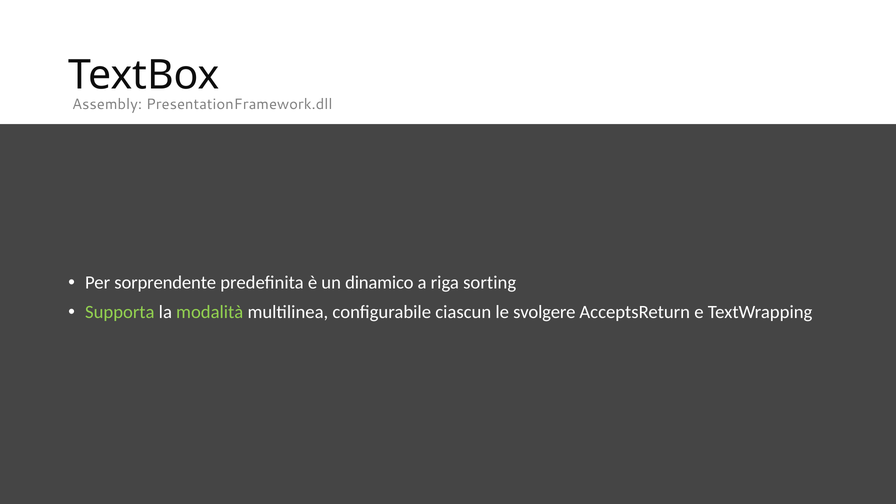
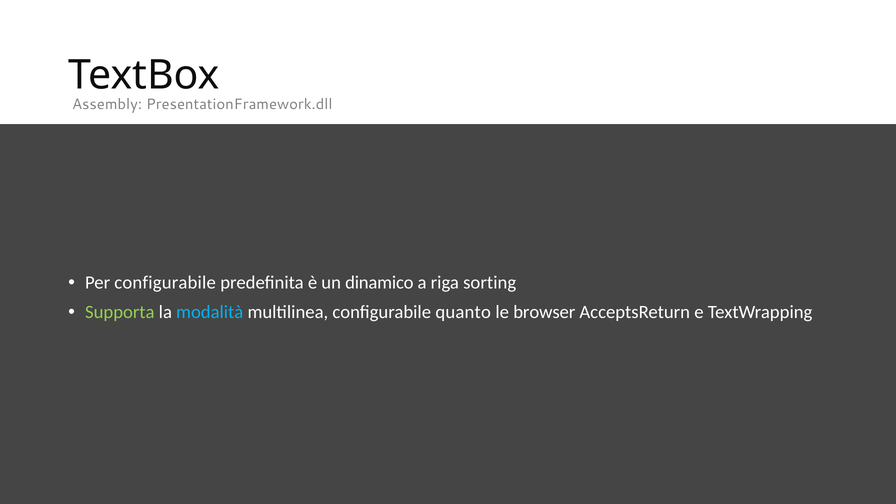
Per sorprendente: sorprendente -> configurabile (165, 283)
modalità colour: light green -> light blue (210, 312)
ciascun: ciascun -> quanto (463, 312)
svolgere: svolgere -> browser (544, 312)
